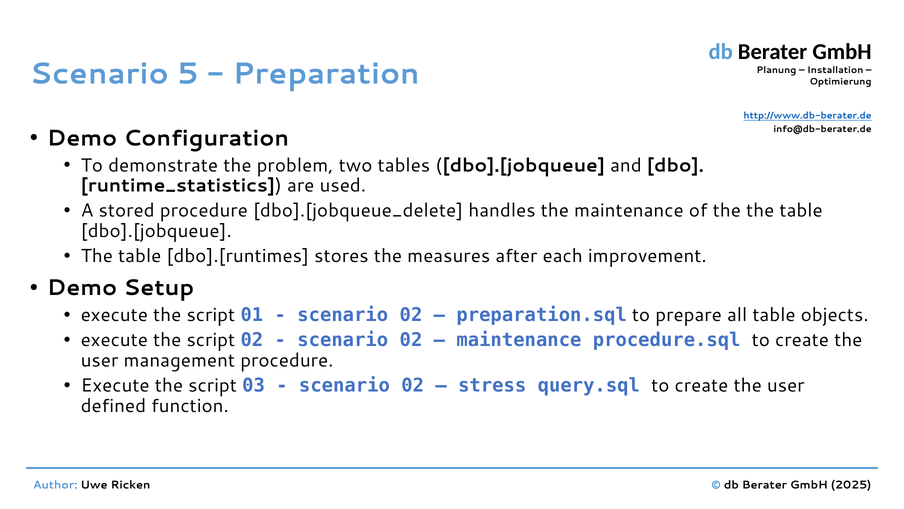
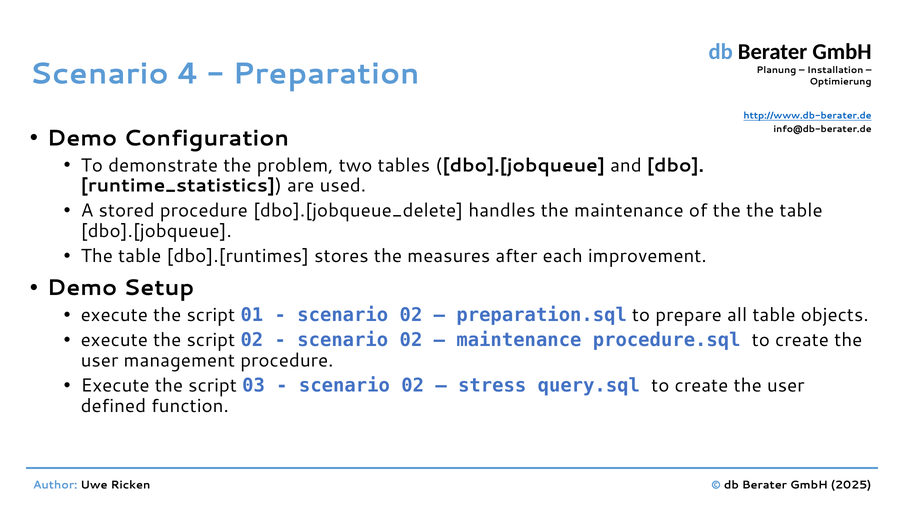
5: 5 -> 4 (188, 74)
